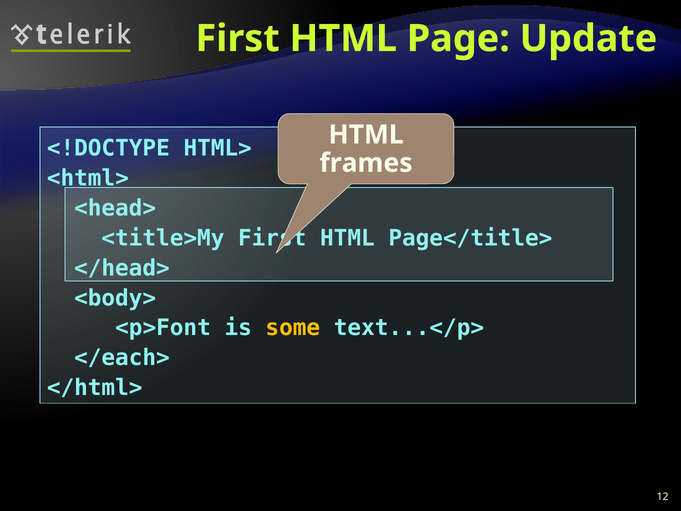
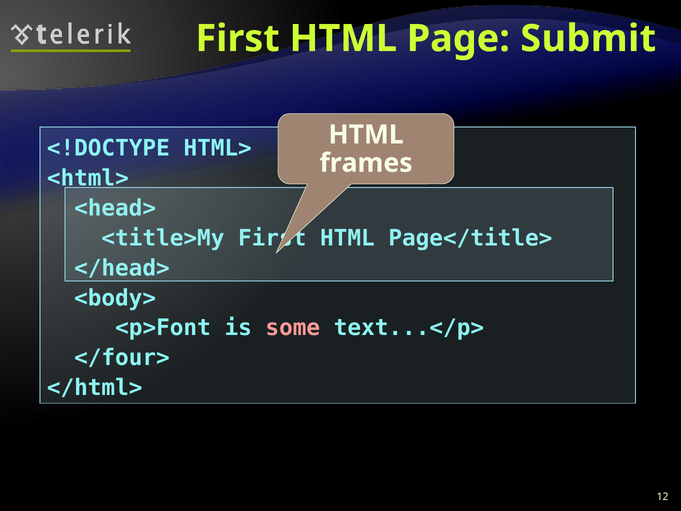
Update: Update -> Submit (588, 39)
some colour: yellow -> pink (293, 328)
</each>: </each> -> </four> (122, 358)
